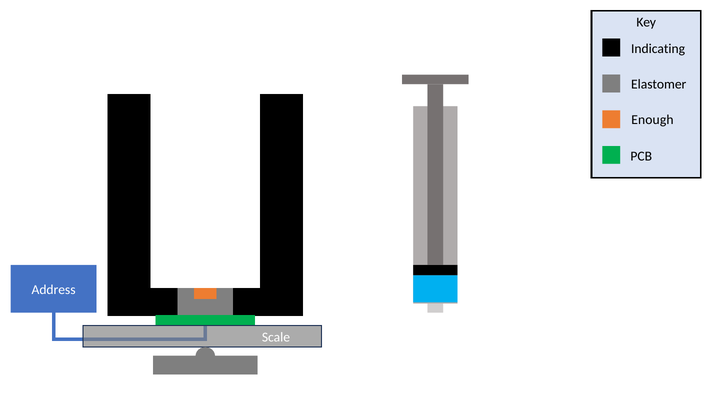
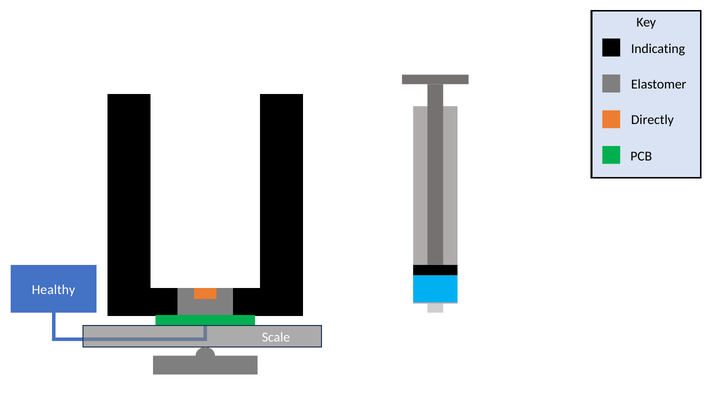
Enough: Enough -> Directly (652, 120)
Address: Address -> Healthy (53, 290)
